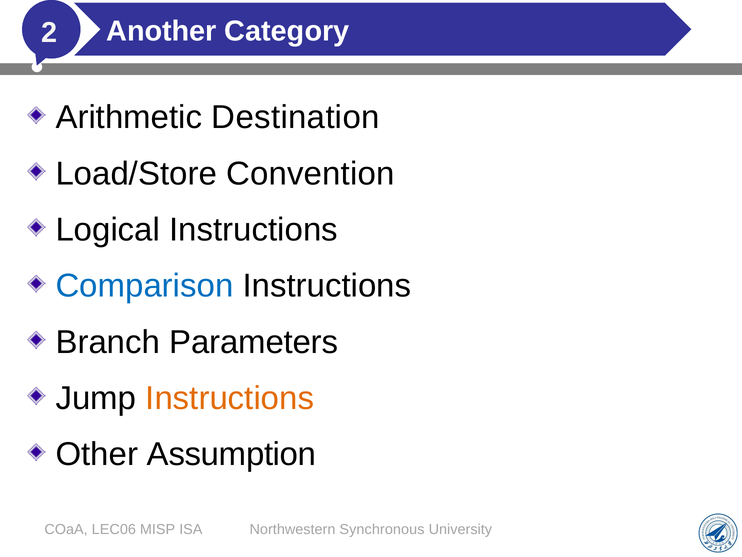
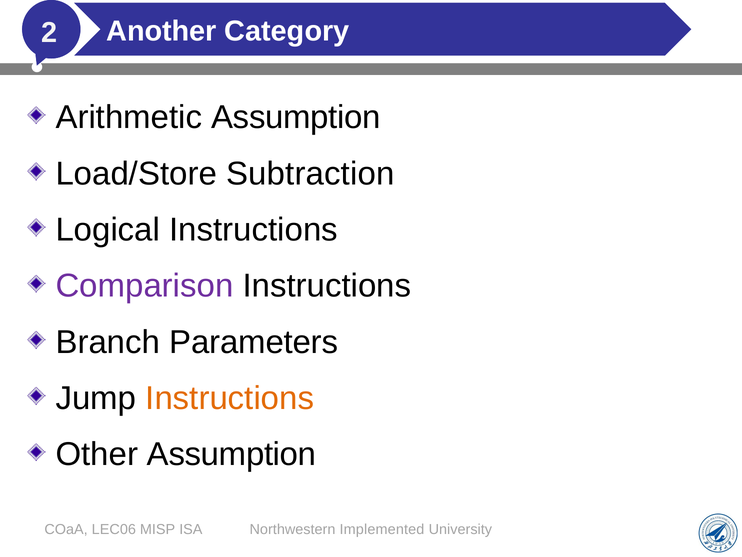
Arithmetic Destination: Destination -> Assumption (296, 117)
Convention: Convention -> Subtraction (310, 174)
Comparison colour: blue -> purple (144, 286)
Synchronous: Synchronous -> Implemented (382, 529)
